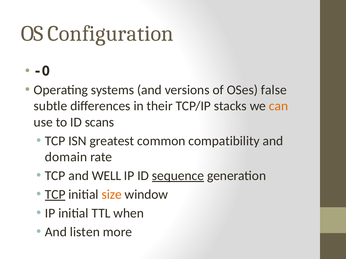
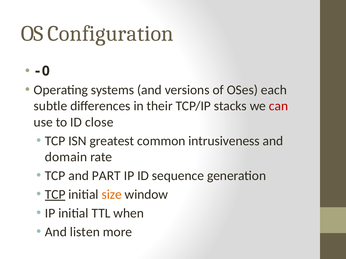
false: false -> each (274, 90)
can colour: orange -> red (279, 106)
scans: scans -> close (99, 122)
compatibility: compatibility -> intrusiveness (224, 141)
WELL: WELL -> PART (106, 176)
sequence underline: present -> none (178, 176)
